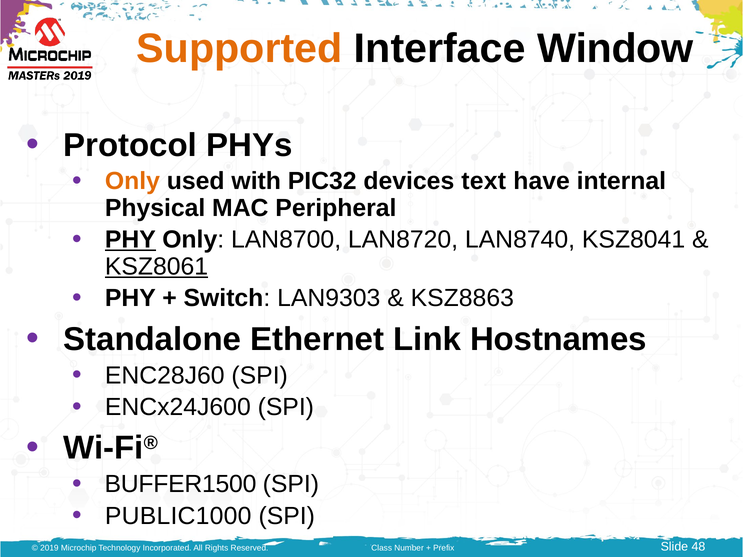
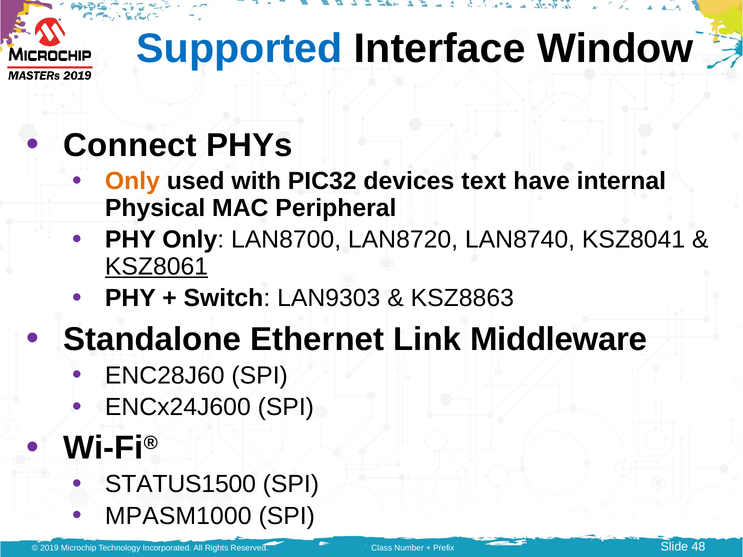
Supported colour: orange -> blue (239, 49)
Protocol: Protocol -> Connect (130, 145)
PHY underline: present -> none (130, 240)
Hostnames: Hostnames -> Middleware (559, 339)
BUFFER1500: BUFFER1500 -> STATUS1500 (180, 484)
PUBLIC1000: PUBLIC1000 -> MPASM1000 (178, 516)
